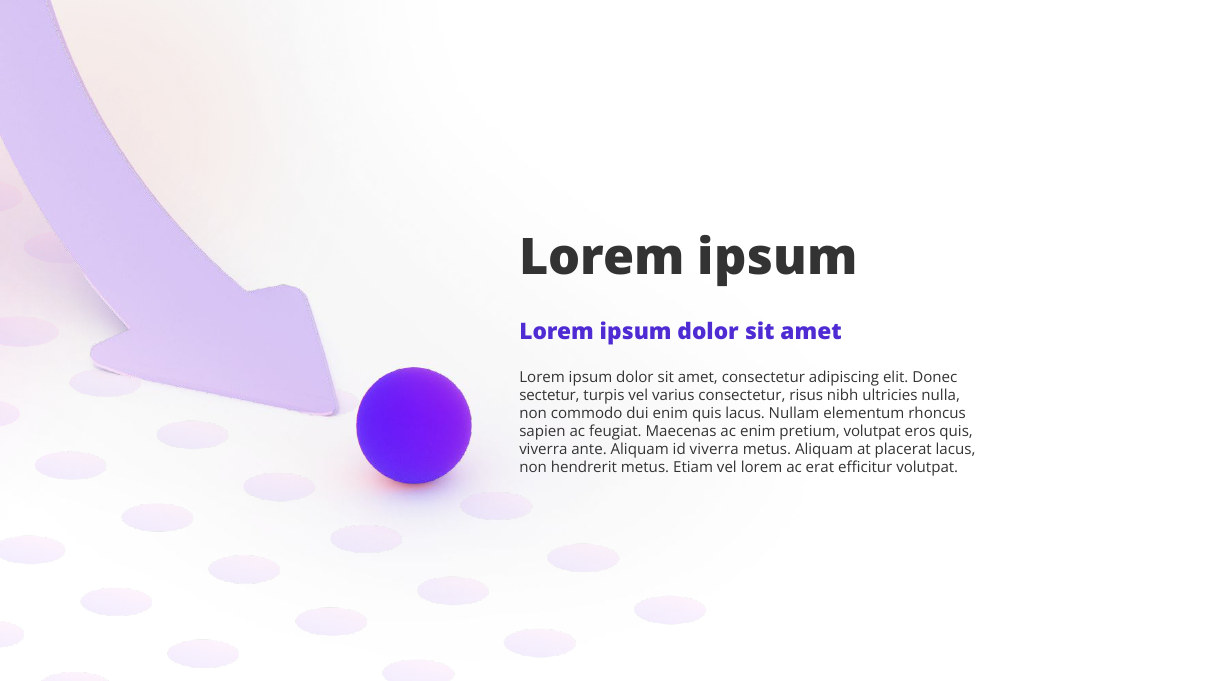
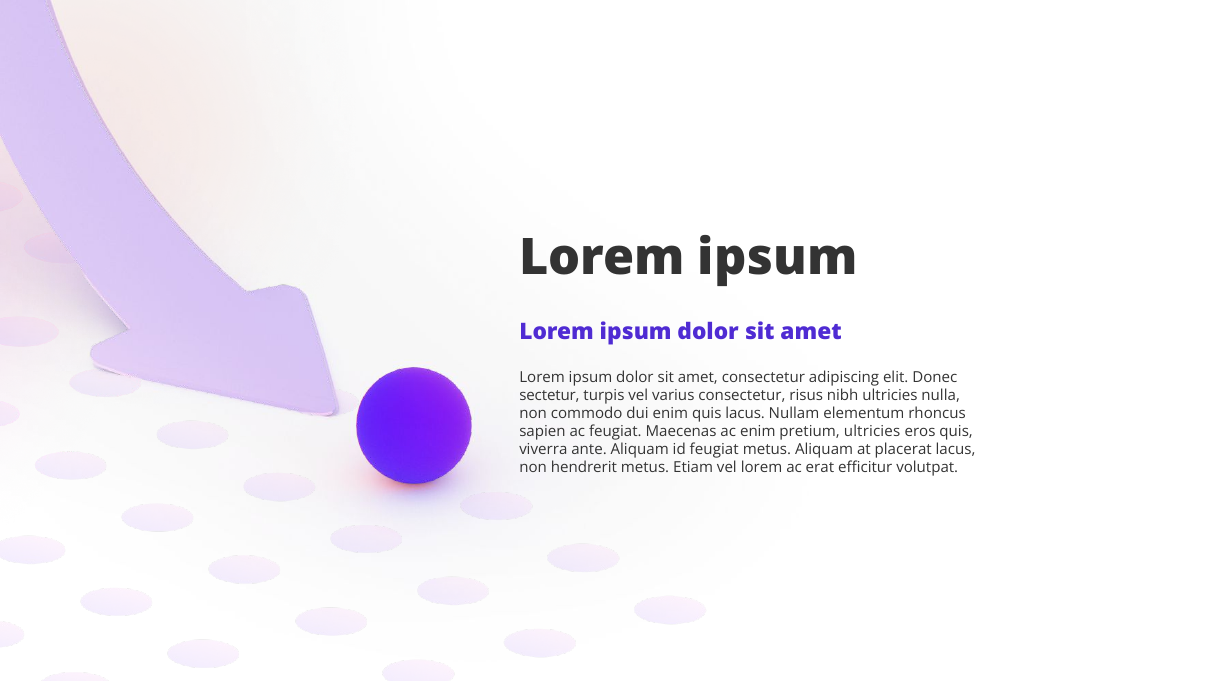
pretium volutpat: volutpat -> ultricies (872, 431)
id viverra: viverra -> feugiat (714, 449)
